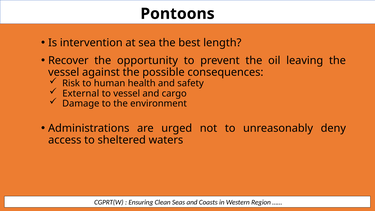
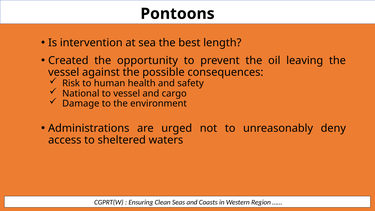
Recover: Recover -> Created (68, 60)
External: External -> National (81, 93)
